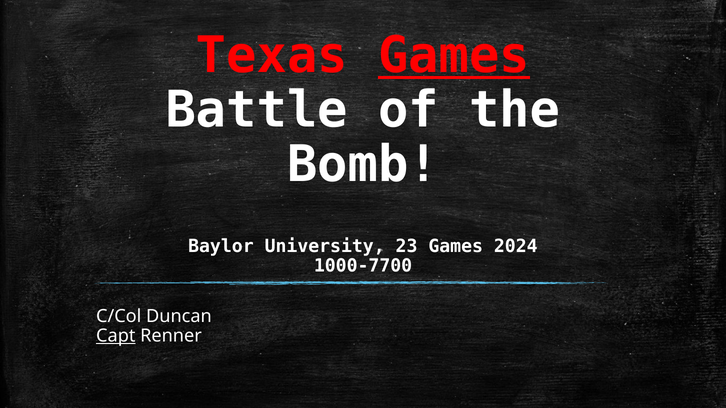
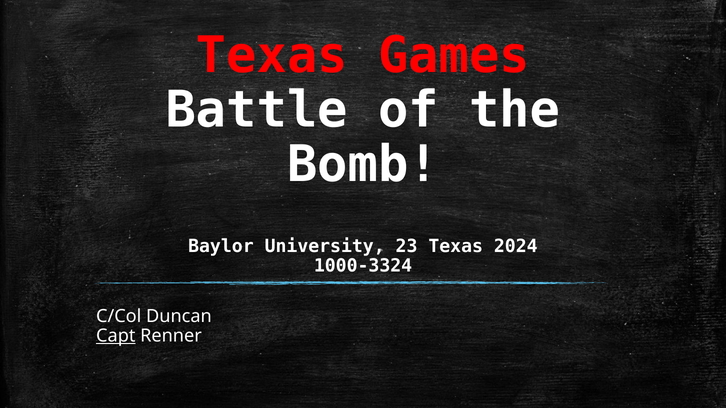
Games underline: present -> none (454, 56)
23 Games: Games -> Texas (456, 246)
1000-7700: 1000-7700 -> 1000-3324 (363, 266)
